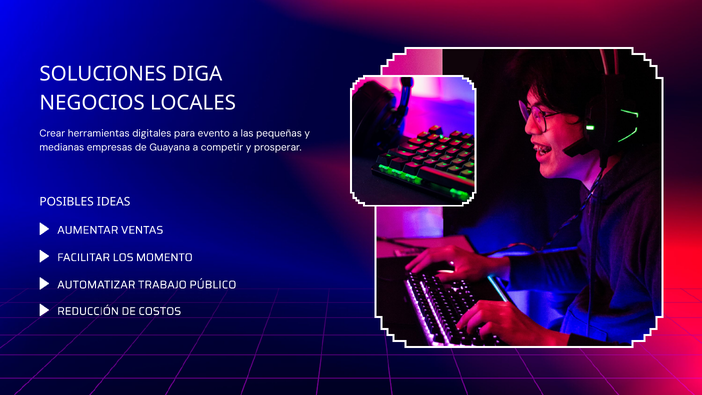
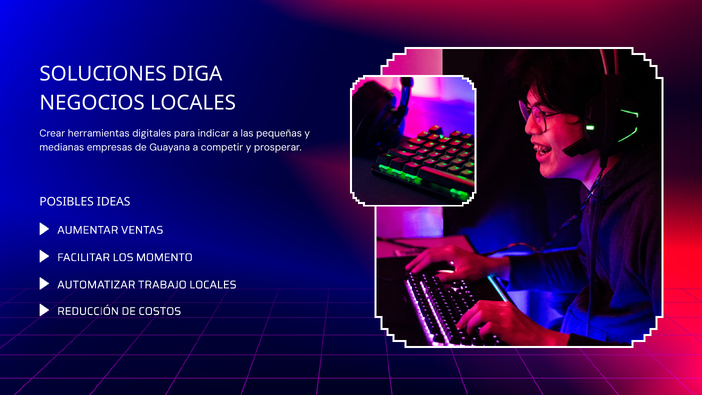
evento: evento -> indicar (214, 134)
TRABAJO PÚBLICO: PÚBLICO -> LOCALES (213, 285)
